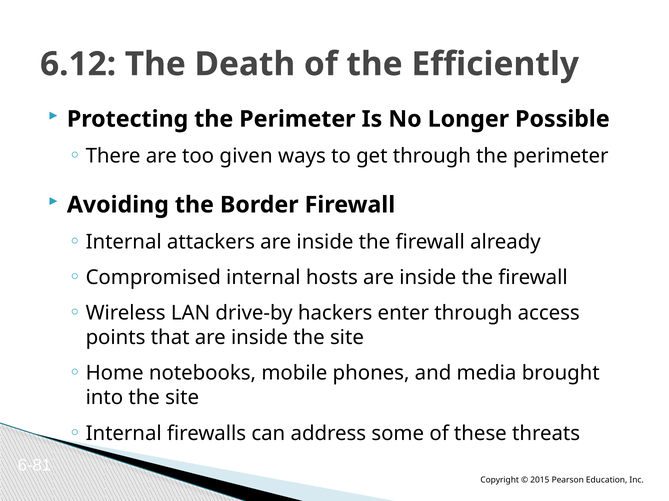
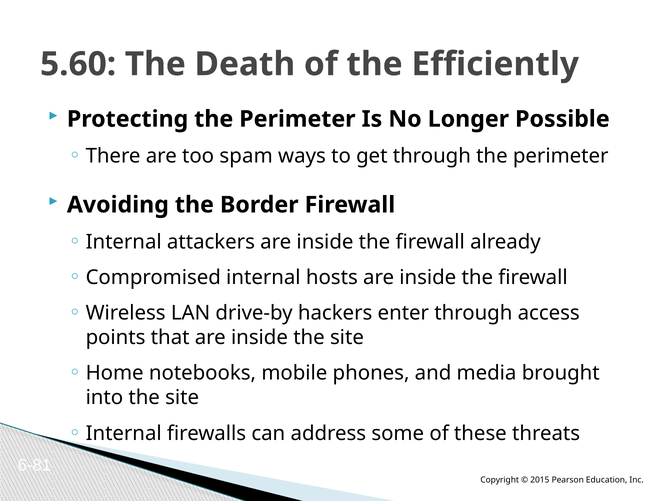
6.12: 6.12 -> 5.60 (78, 64)
given: given -> spam (246, 156)
